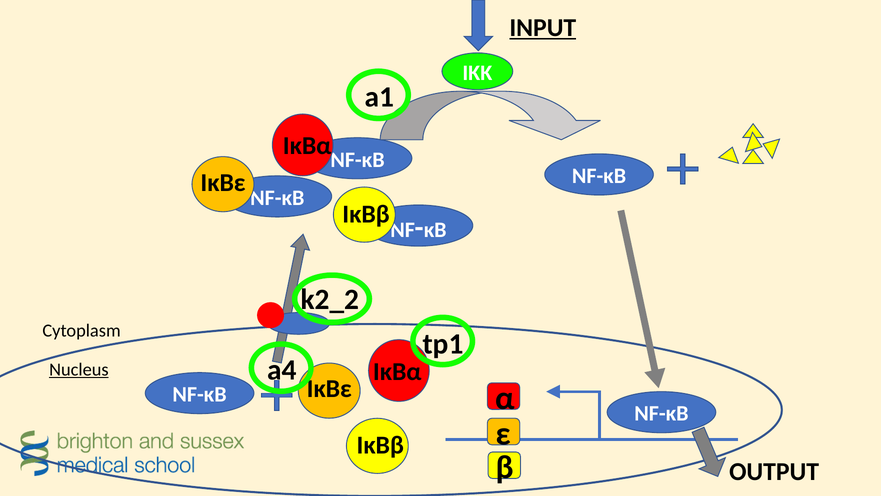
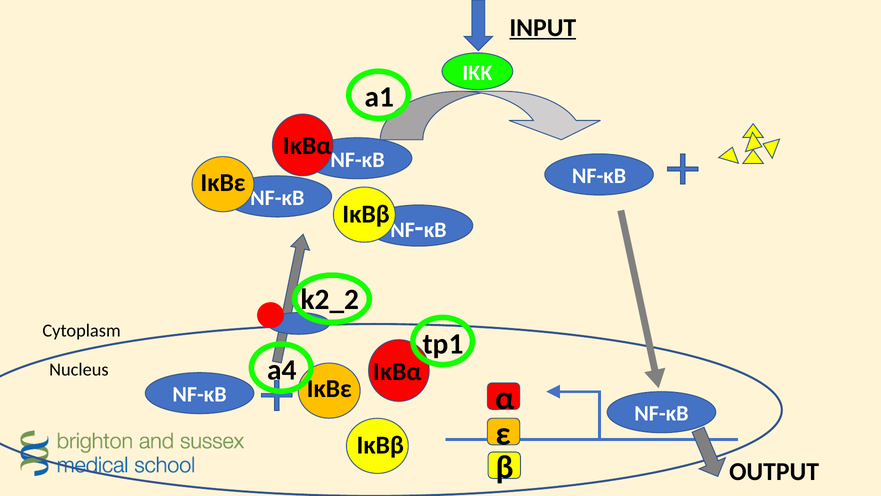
Nucleus underline: present -> none (79, 369)
